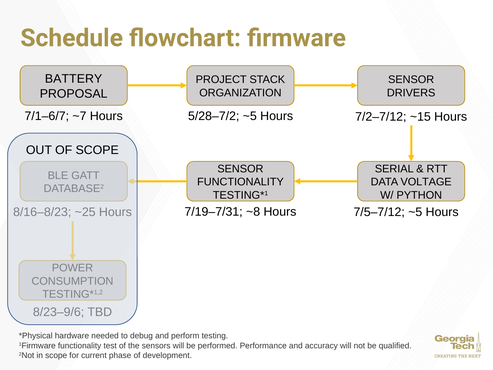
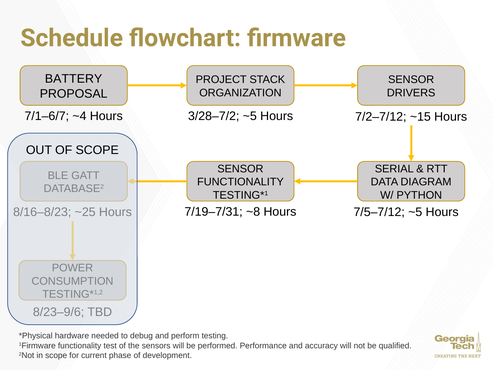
~7: ~7 -> ~4 (79, 116)
5/28–7/2: 5/28–7/2 -> 3/28–7/2 (214, 116)
VOLTAGE: VOLTAGE -> DIAGRAM (426, 182)
